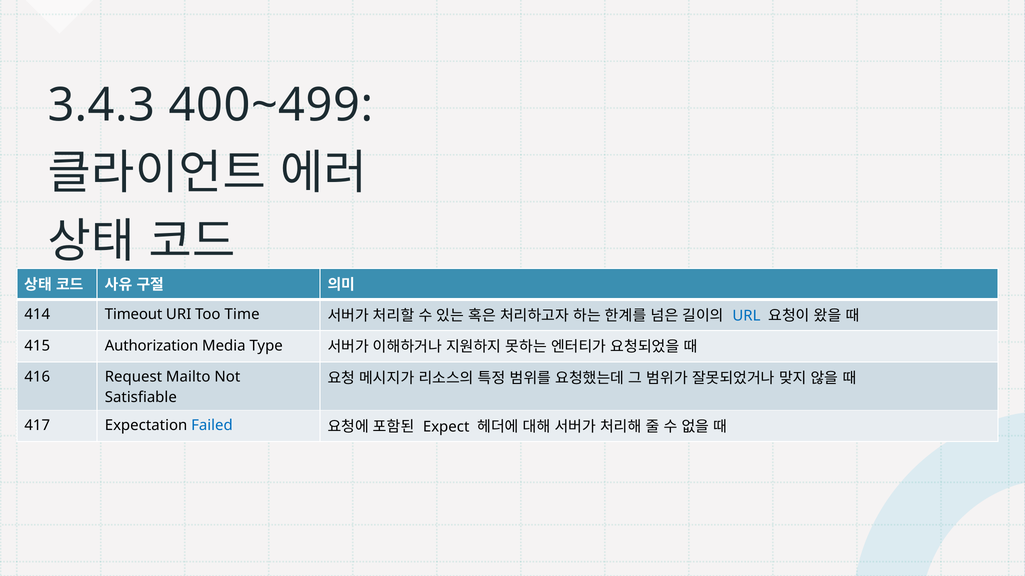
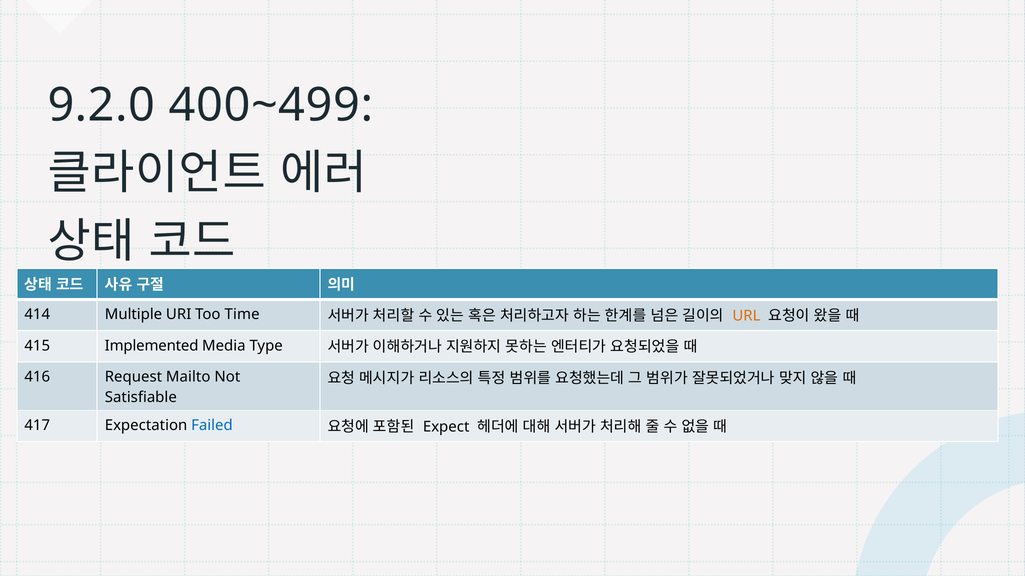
3.4.3: 3.4.3 -> 9.2.0 (101, 105)
Timeout: Timeout -> Multiple (134, 315)
URL colour: blue -> orange (746, 316)
Authorization: Authorization -> Implemented (152, 346)
